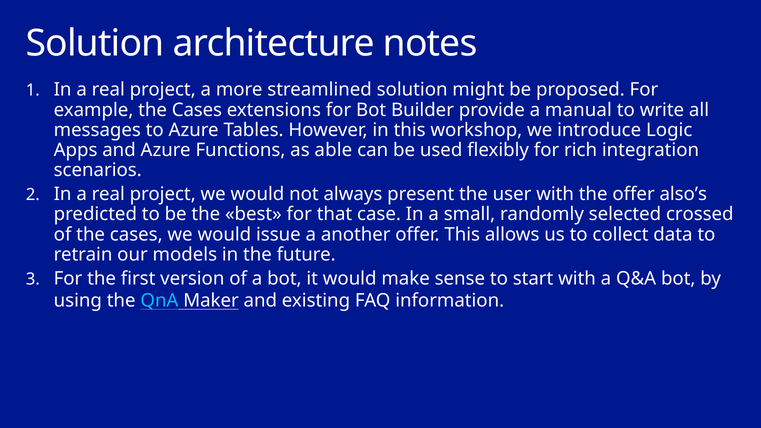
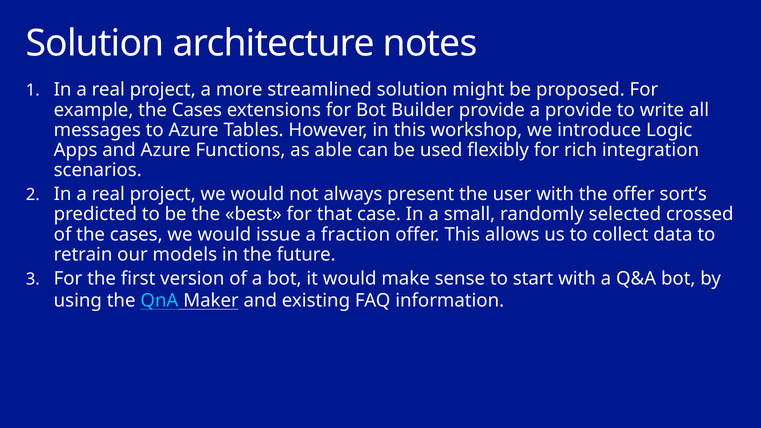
a manual: manual -> provide (578, 110)
also’s: also’s -> sort’s (683, 194)
another: another -> fraction (356, 234)
